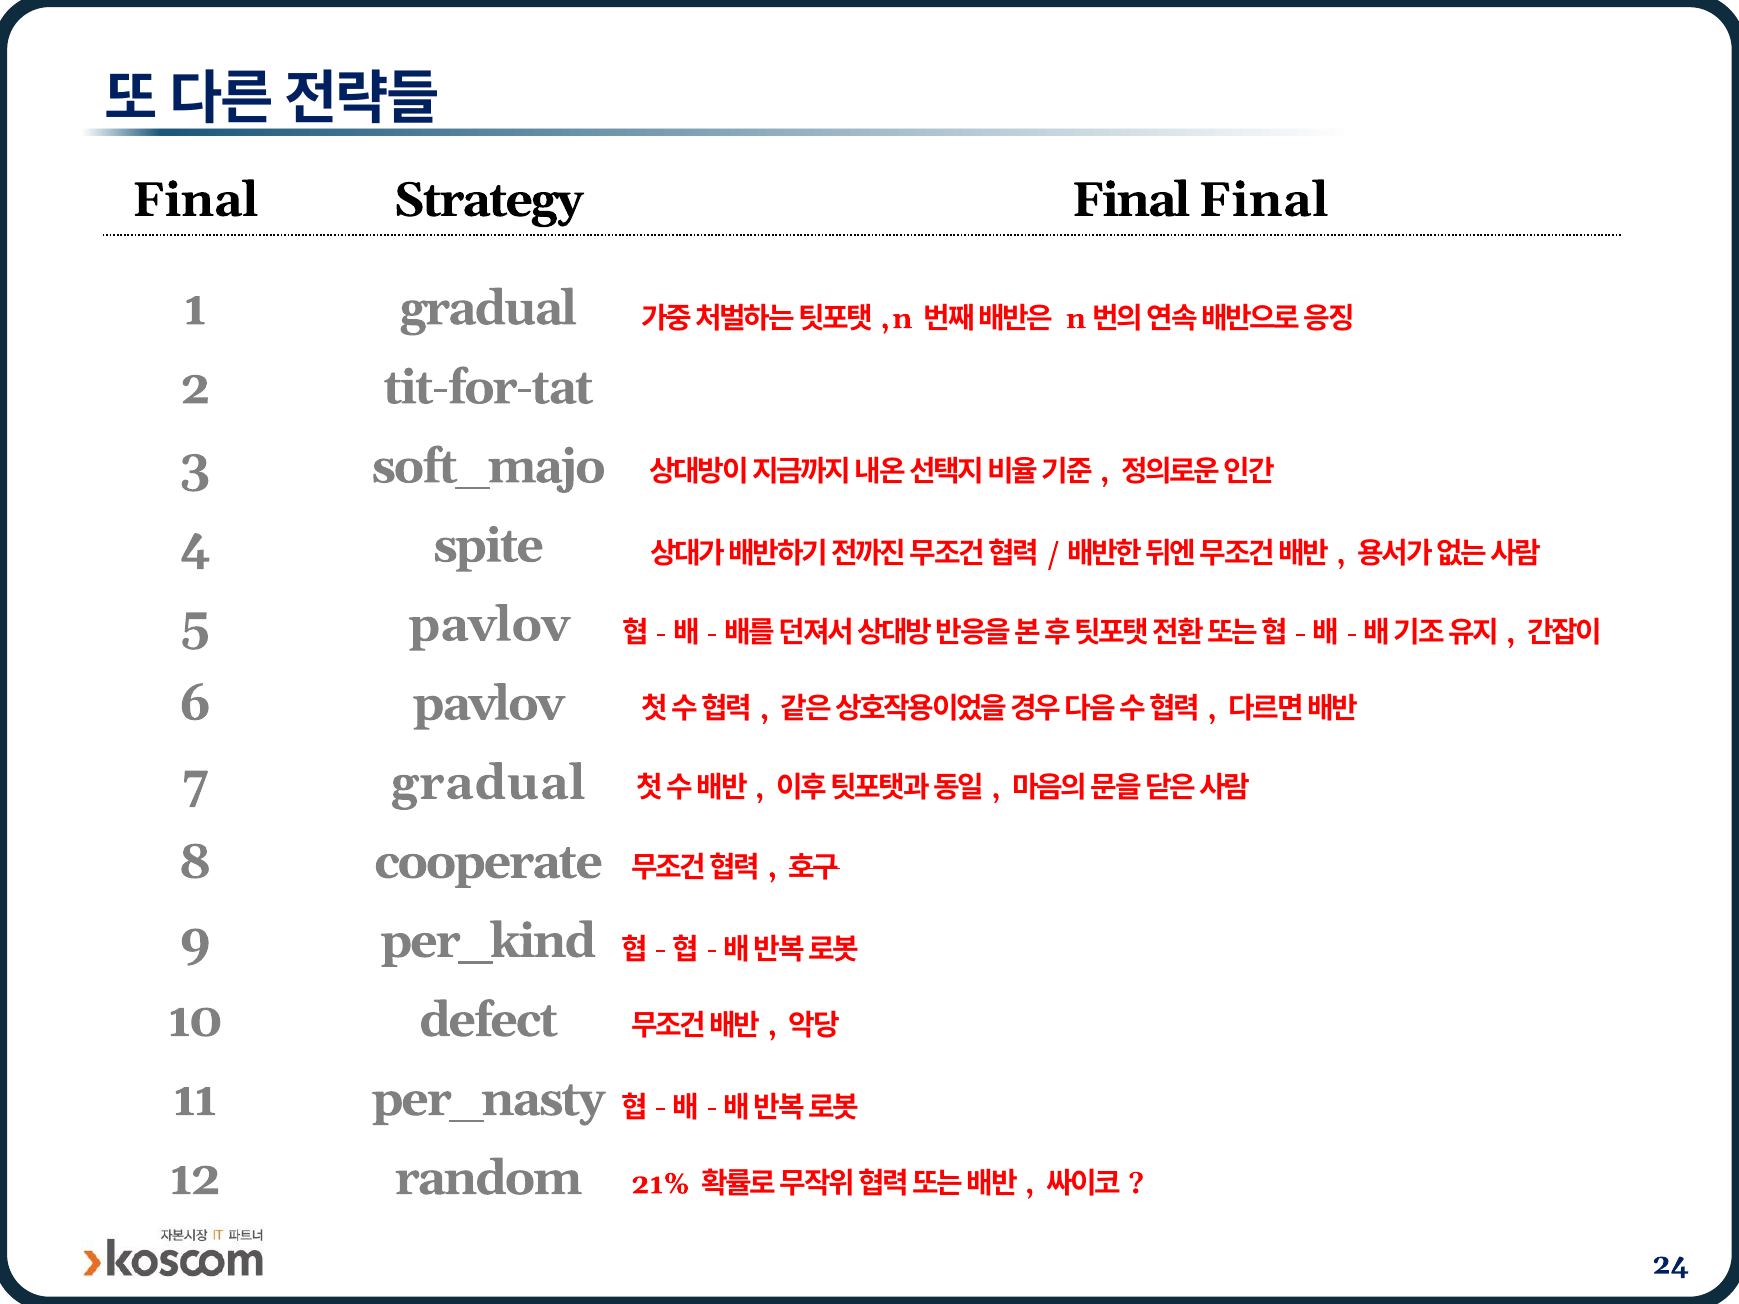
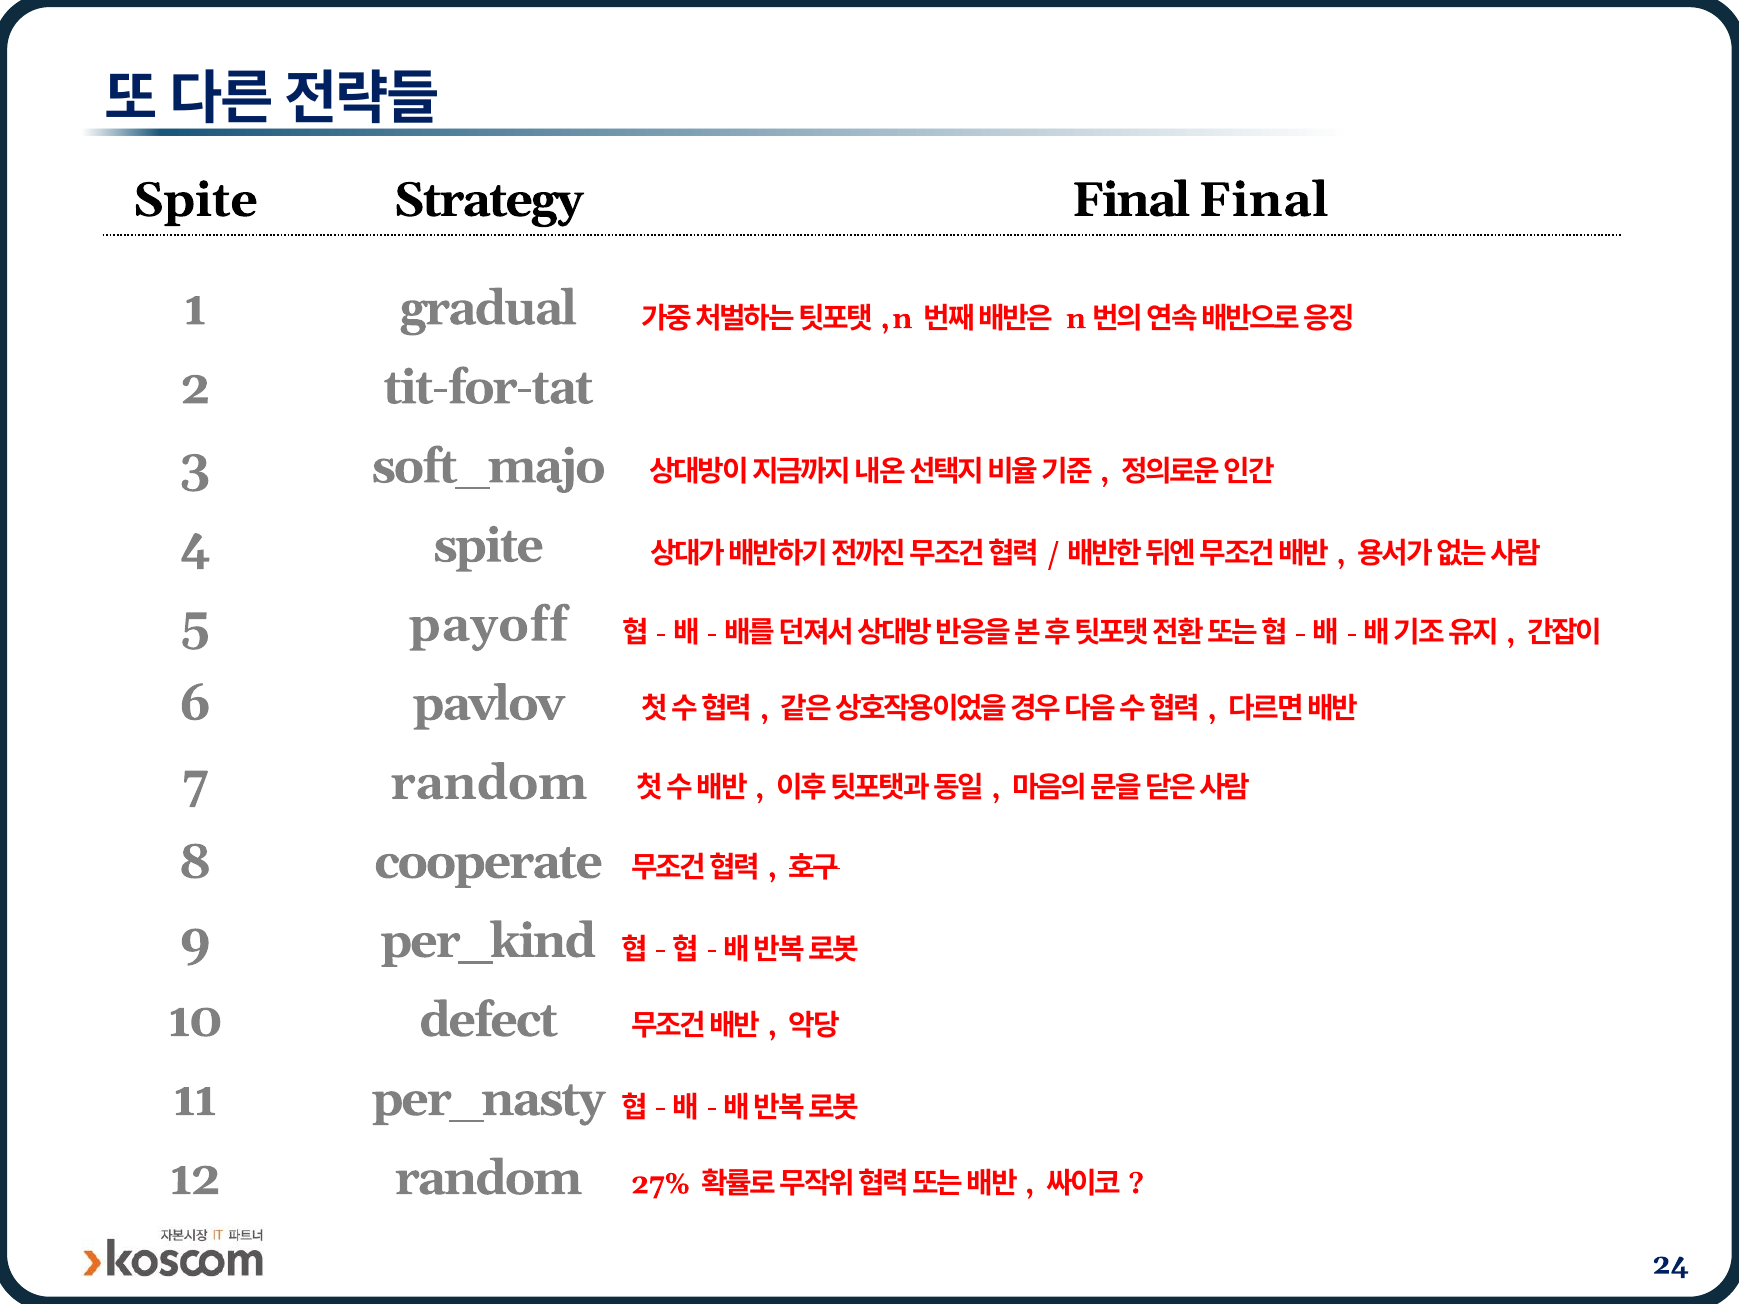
Final: Final -> Spite (195, 200)
pavlov: pavlov -> payoff (488, 625)
gradual: gradual -> random (489, 783)
21%: 21% -> 27% (660, 1184)
